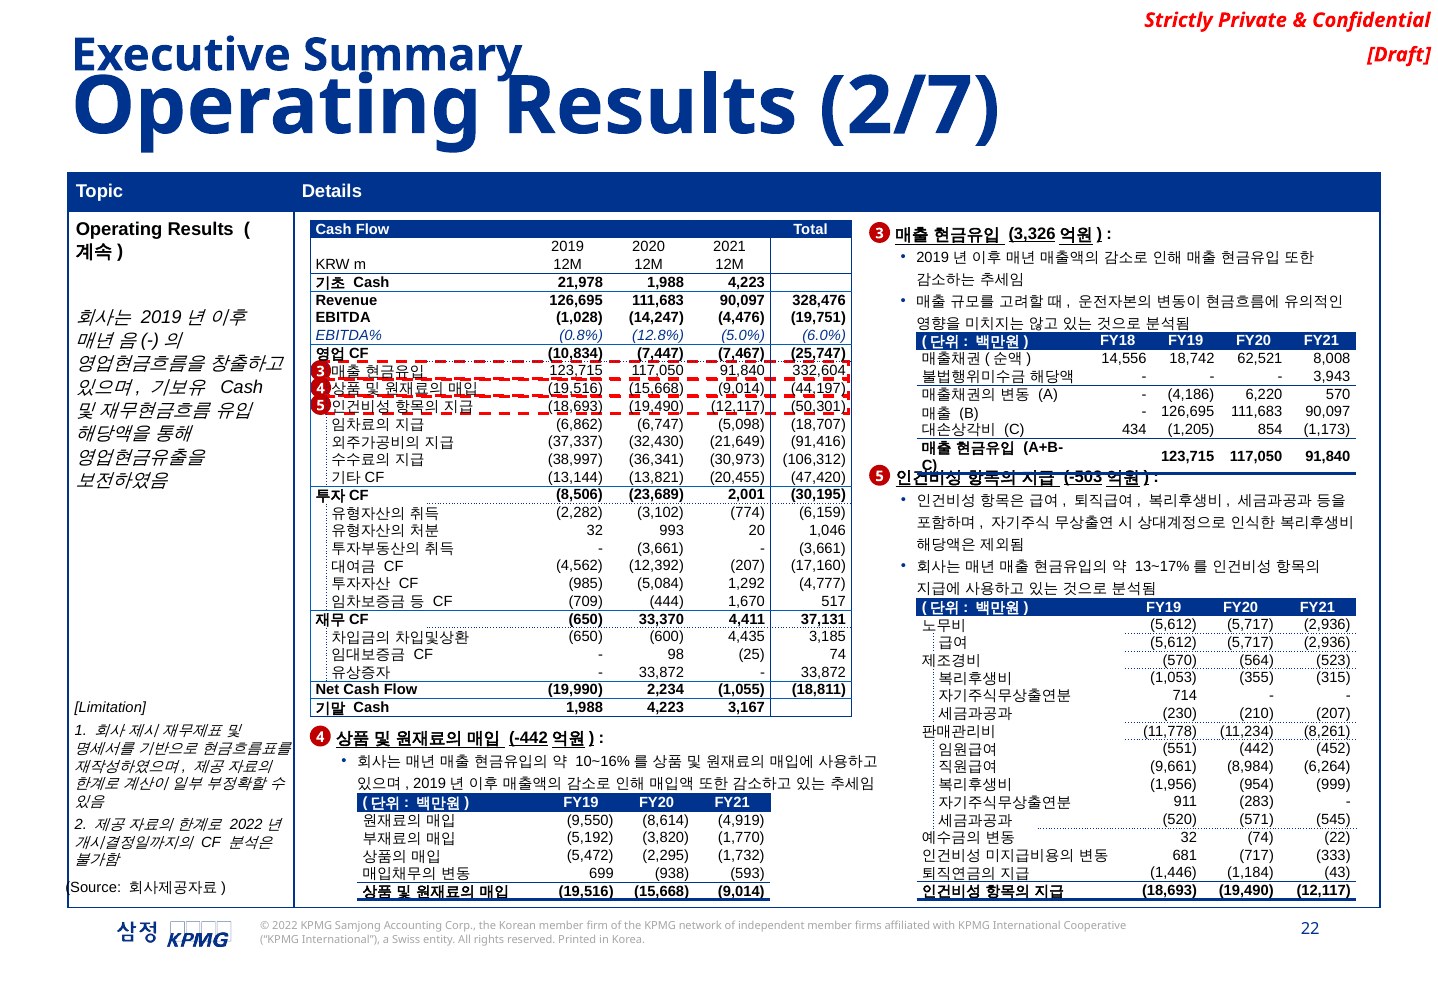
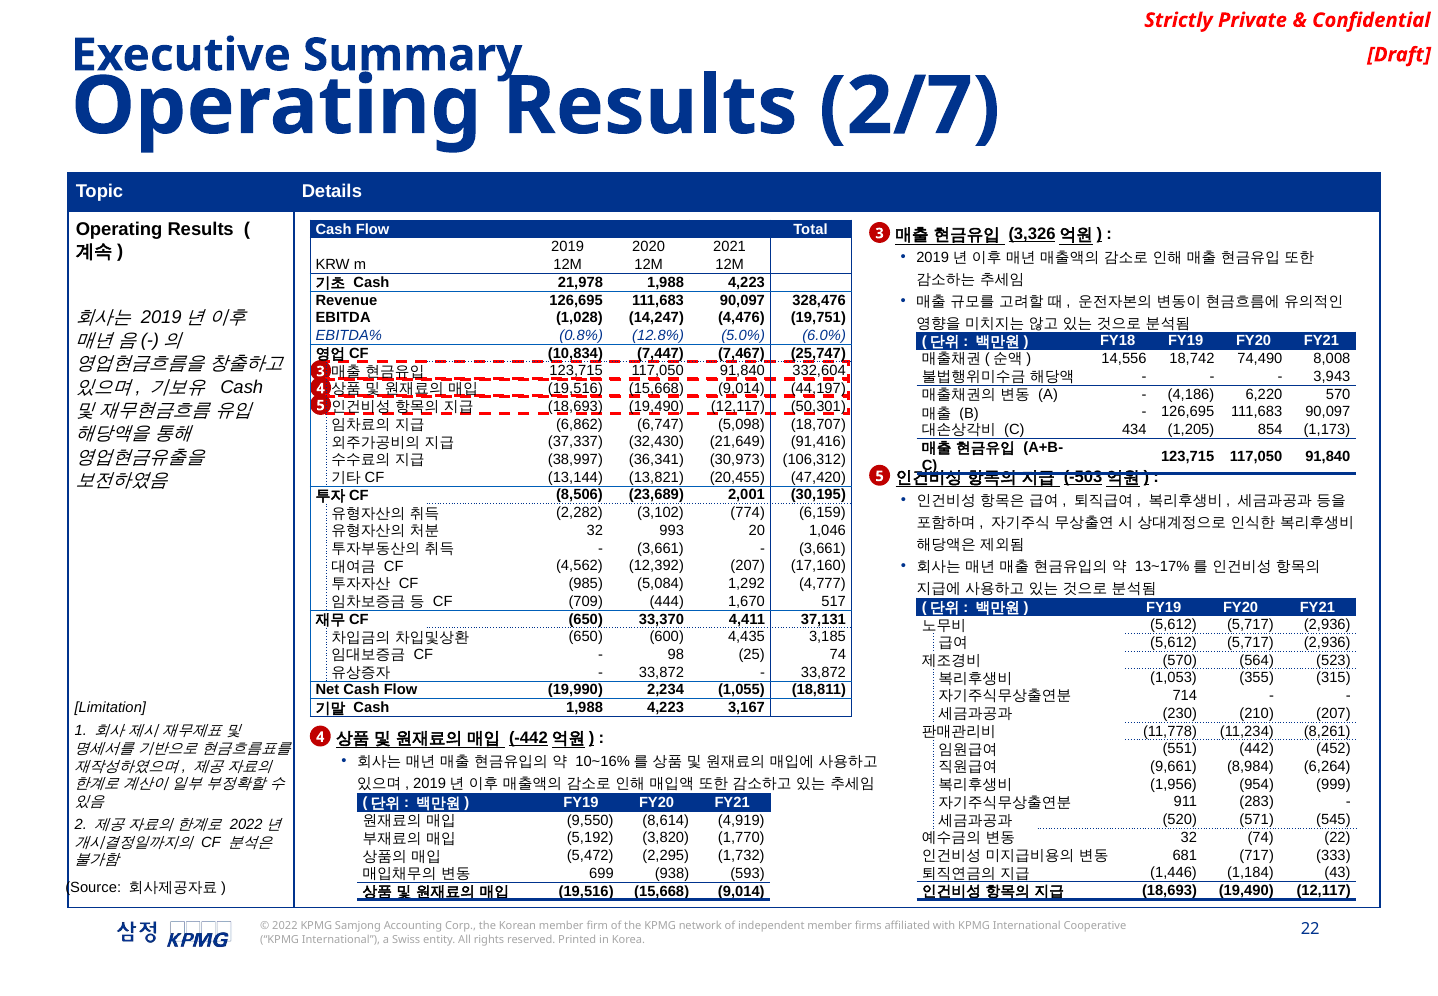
62,521: 62,521 -> 74,490 (1260, 359)
